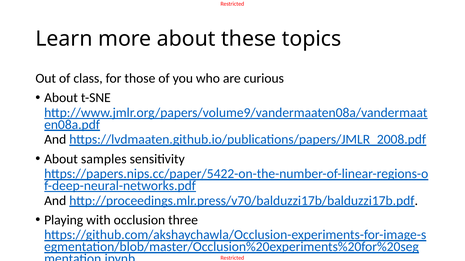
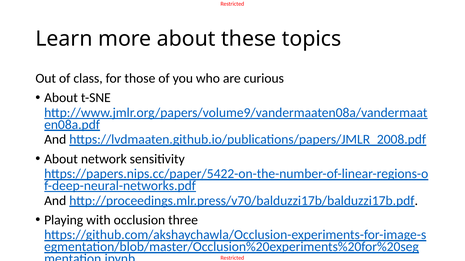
samples: samples -> network (104, 159)
